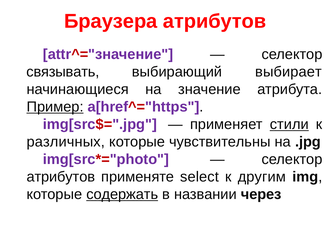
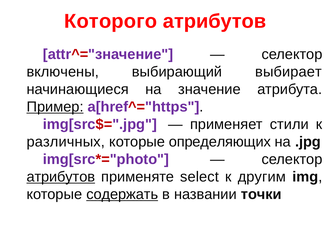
Браузера: Браузера -> Которого (111, 21)
связывать: связывать -> включены (63, 72)
стили underline: present -> none (289, 124)
чувствительны: чувствительны -> определяющих (220, 142)
атрибутов underline: none -> present (61, 177)
через: через -> точки (261, 194)
